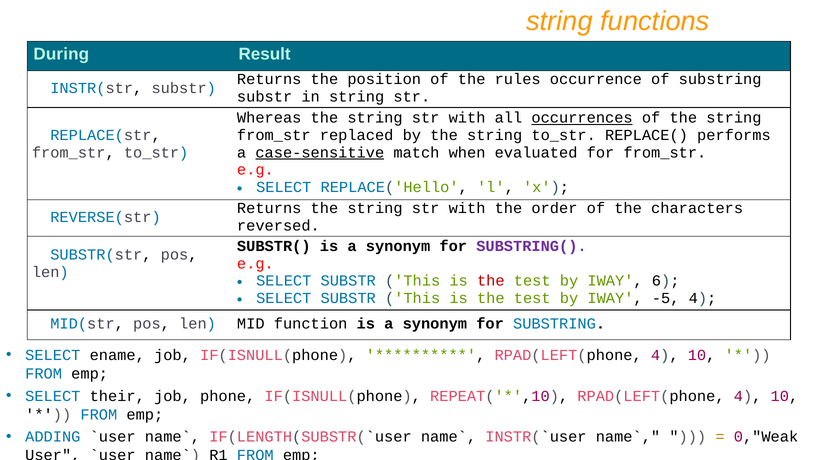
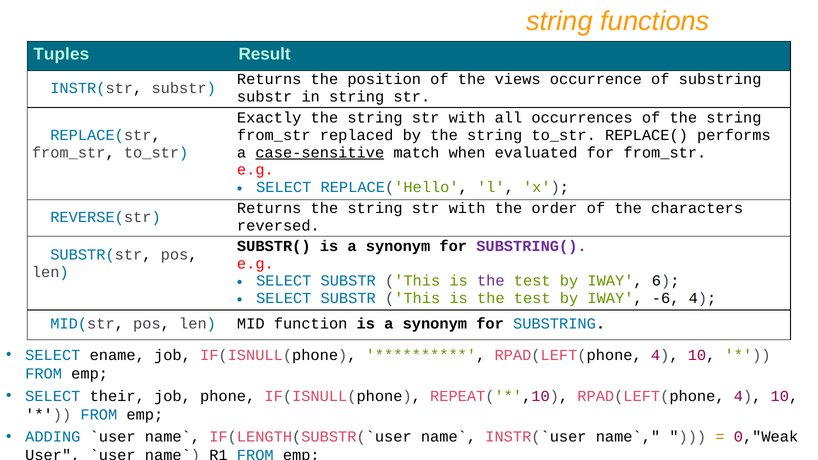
During: During -> Tuples (61, 54)
rules: rules -> views (518, 79)
Whereas: Whereas -> Exactly (269, 118)
occurrences underline: present -> none (582, 118)
the colour: red -> purple (491, 281)
-5: -5 -> -6 (666, 298)
